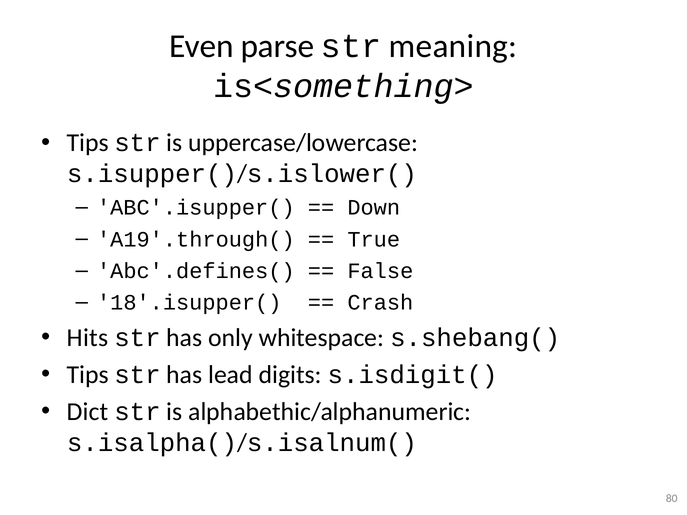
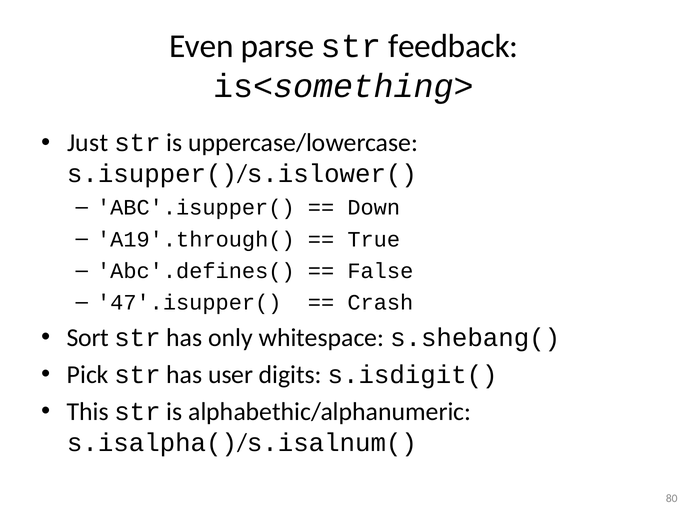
meaning: meaning -> feedback (453, 46)
Tips: Tips -> Just (88, 143)
18'.isupper(: 18'.isupper( -> 47'.isupper( (189, 303)
Hits: Hits -> Sort (88, 338)
Tips: Tips -> Pick (88, 375)
lead: lead -> user (231, 375)
Dict: Dict -> This (88, 412)
